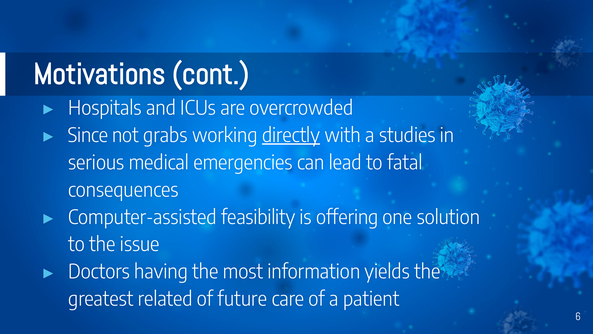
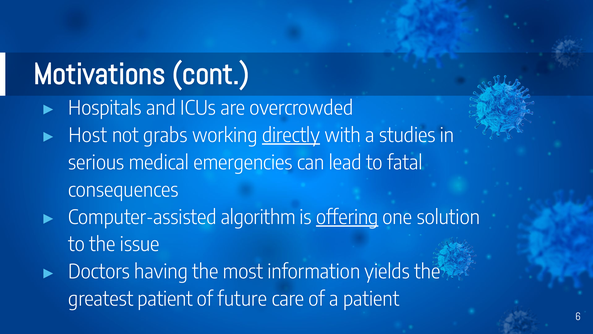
Since: Since -> Host (88, 135)
feasibility: feasibility -> algorithm (258, 217)
offering underline: none -> present (347, 217)
greatest related: related -> patient (165, 299)
